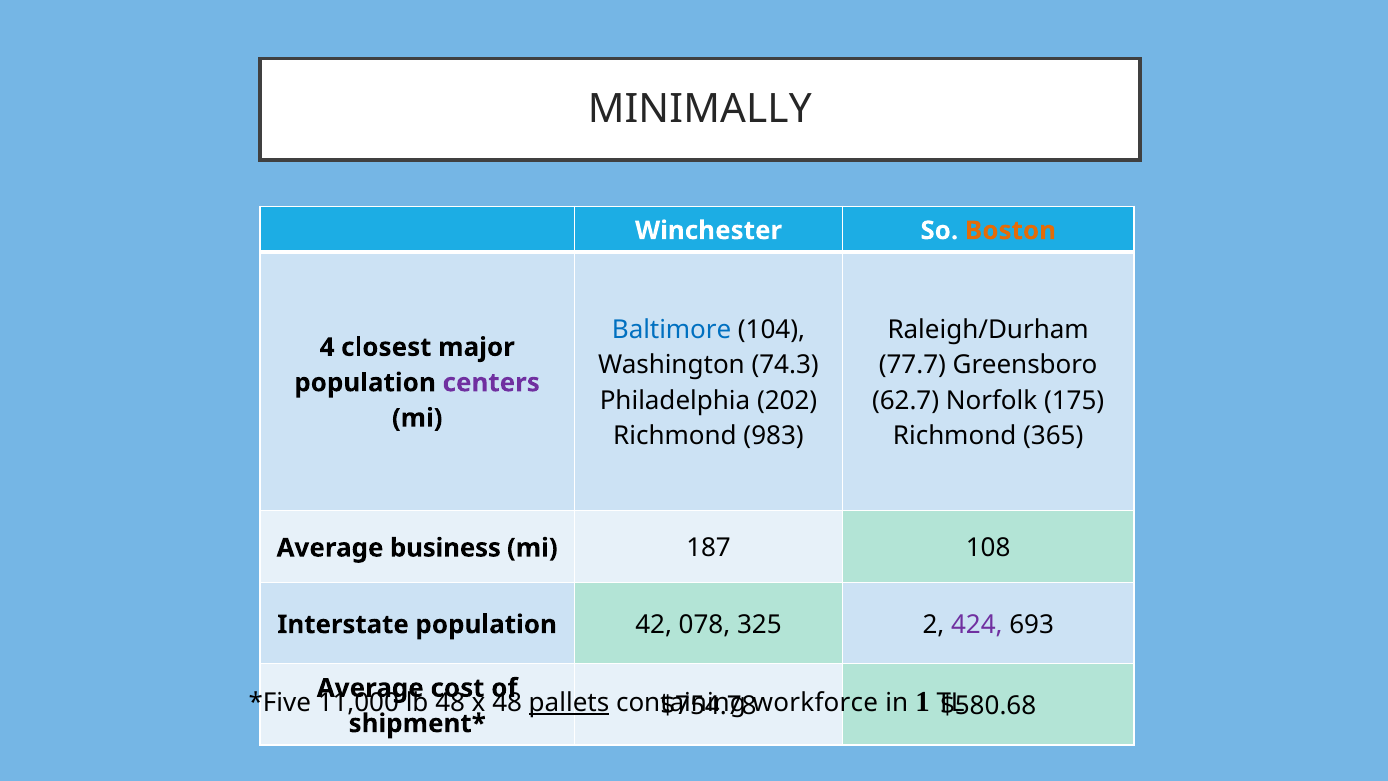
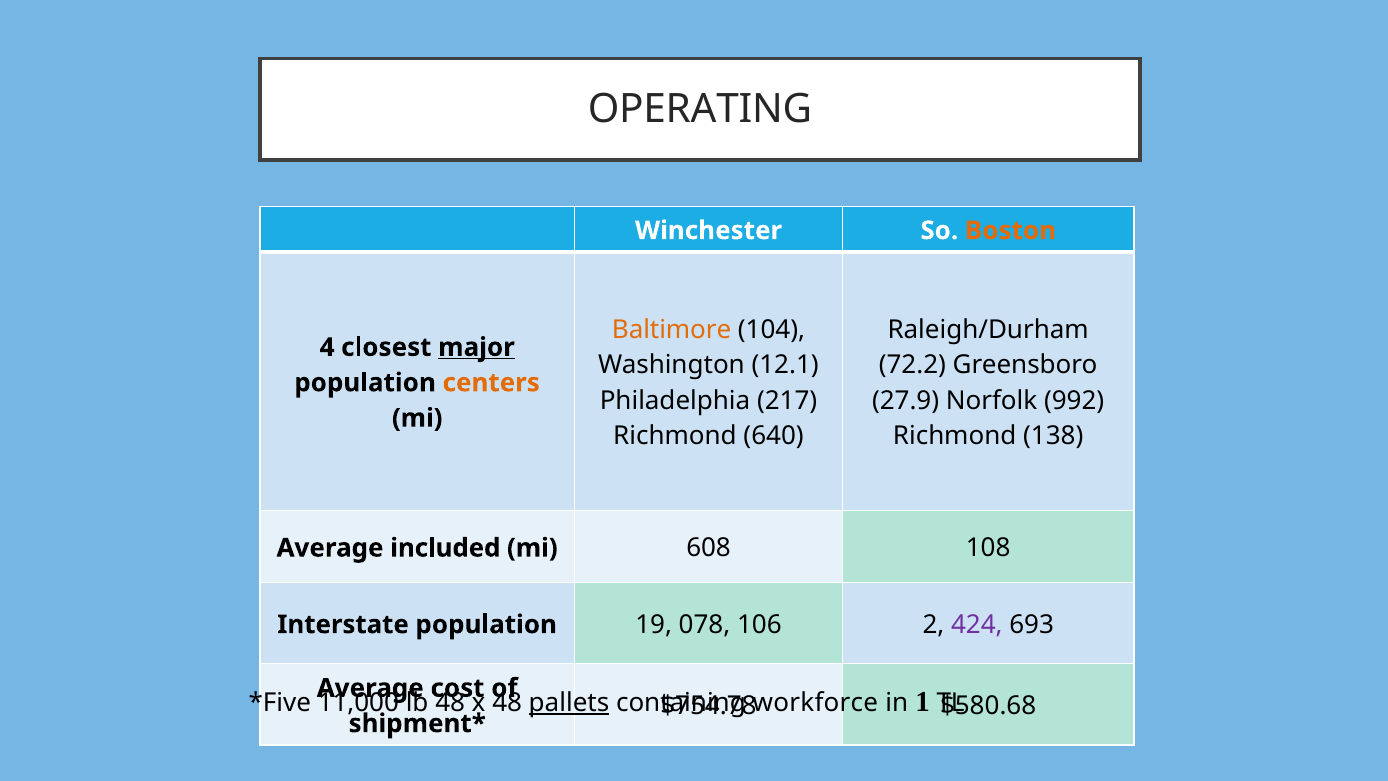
MINIMALLY: MINIMALLY -> OPERATING (700, 109)
Baltimore colour: blue -> orange (672, 329)
major underline: none -> present (477, 347)
74.3: 74.3 -> 12.1 (785, 365)
77.7: 77.7 -> 72.2 (912, 365)
centers colour: purple -> orange (491, 383)
202: 202 -> 217 (787, 400)
62.7: 62.7 -> 27.9 (906, 400)
175: 175 -> 992 (1074, 400)
983: 983 -> 640 (774, 436)
365: 365 -> 138 (1053, 436)
business: business -> included (445, 548)
187: 187 -> 608 (709, 548)
42: 42 -> 19 (654, 624)
325: 325 -> 106 (759, 624)
